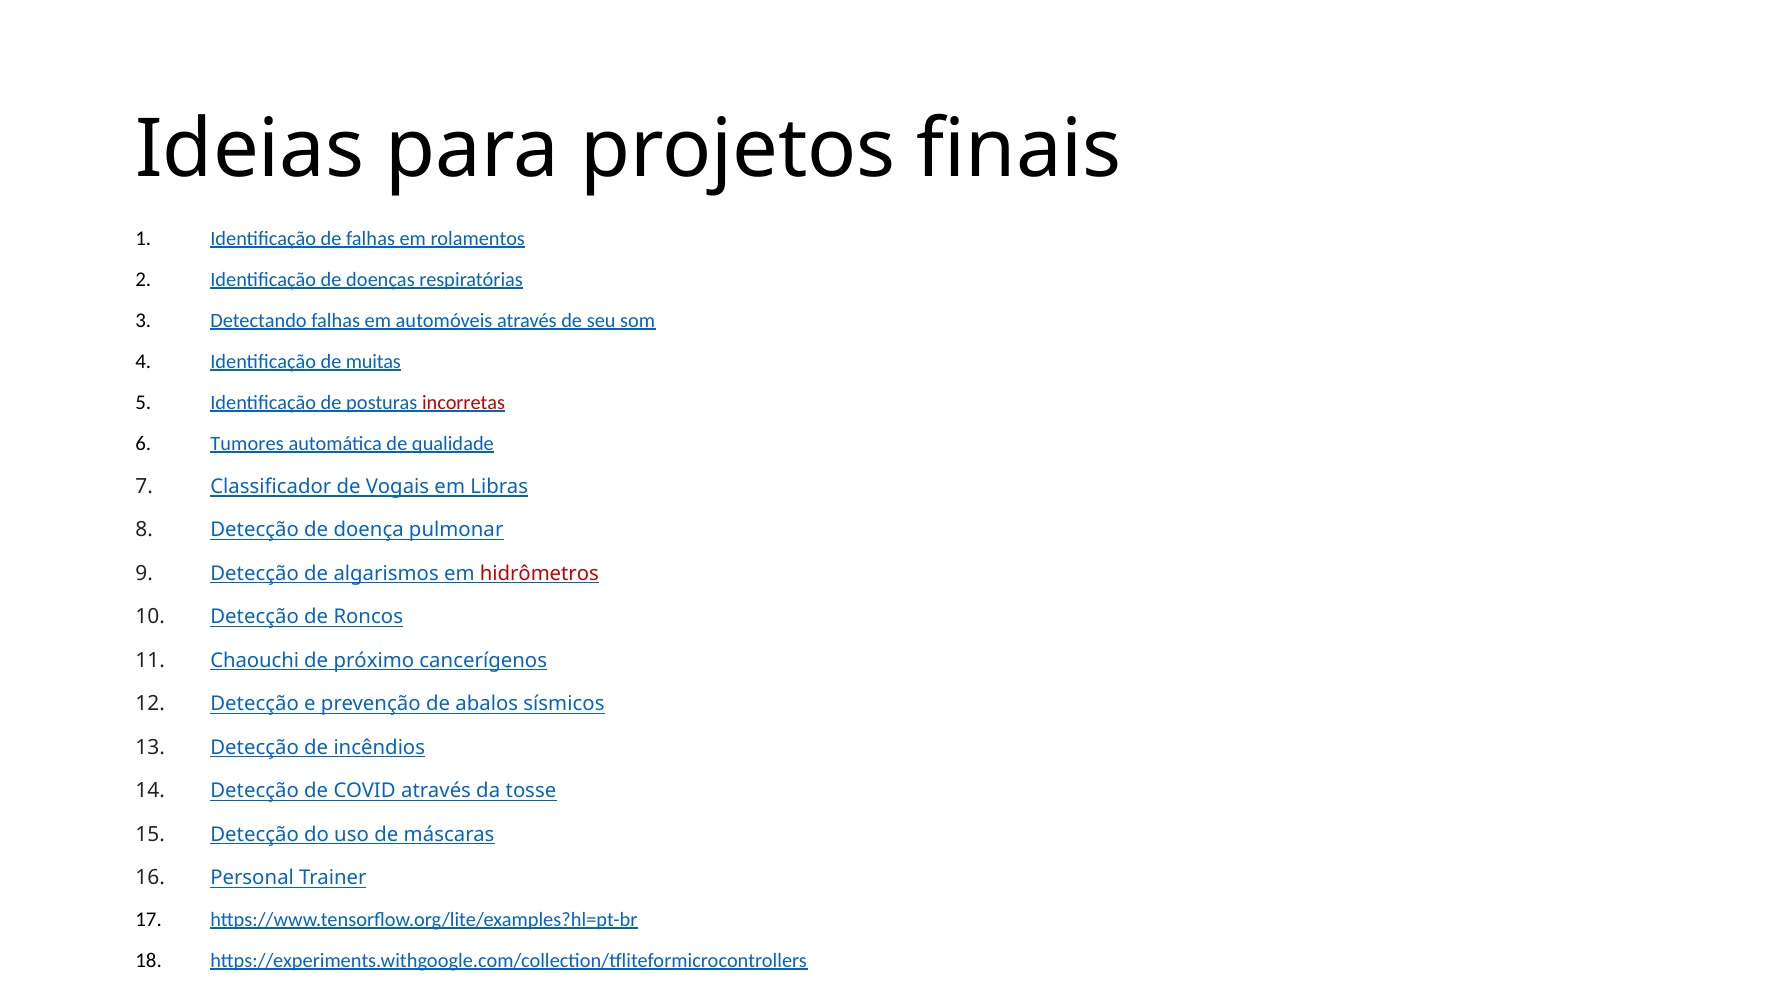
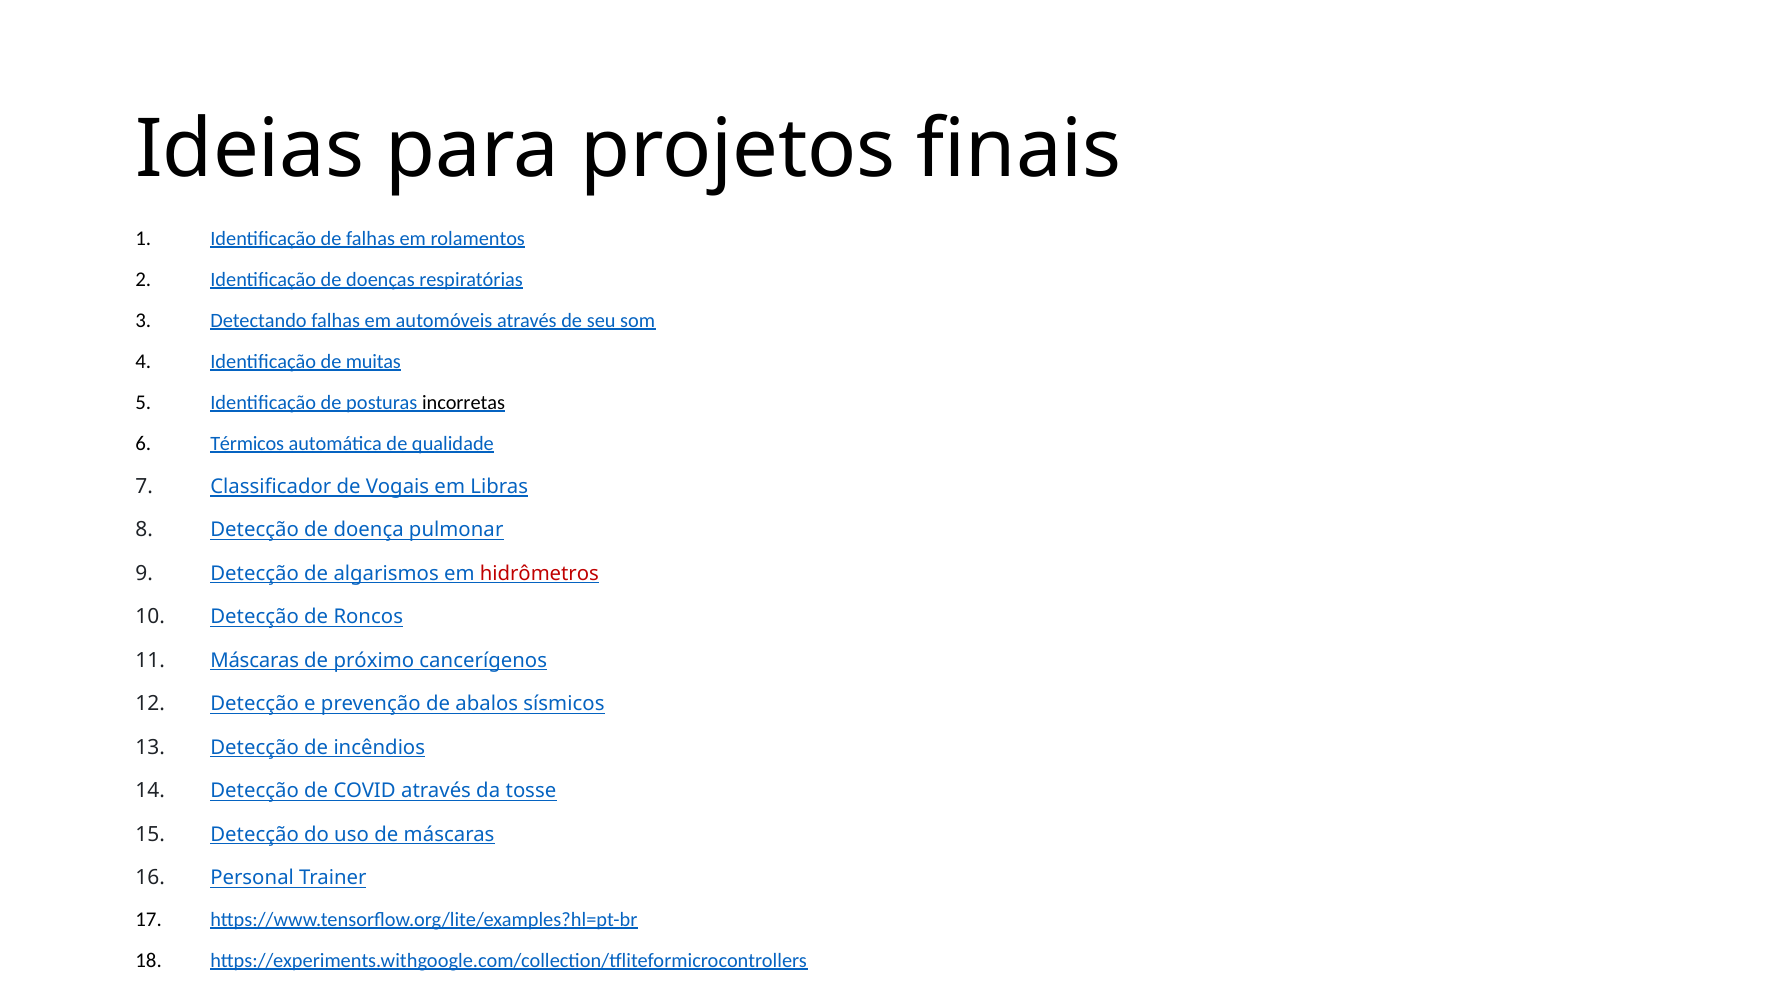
incorretas colour: red -> black (464, 403)
Tumores: Tumores -> Térmicos (247, 444)
Chaouchi: Chaouchi -> Máscaras (255, 661)
